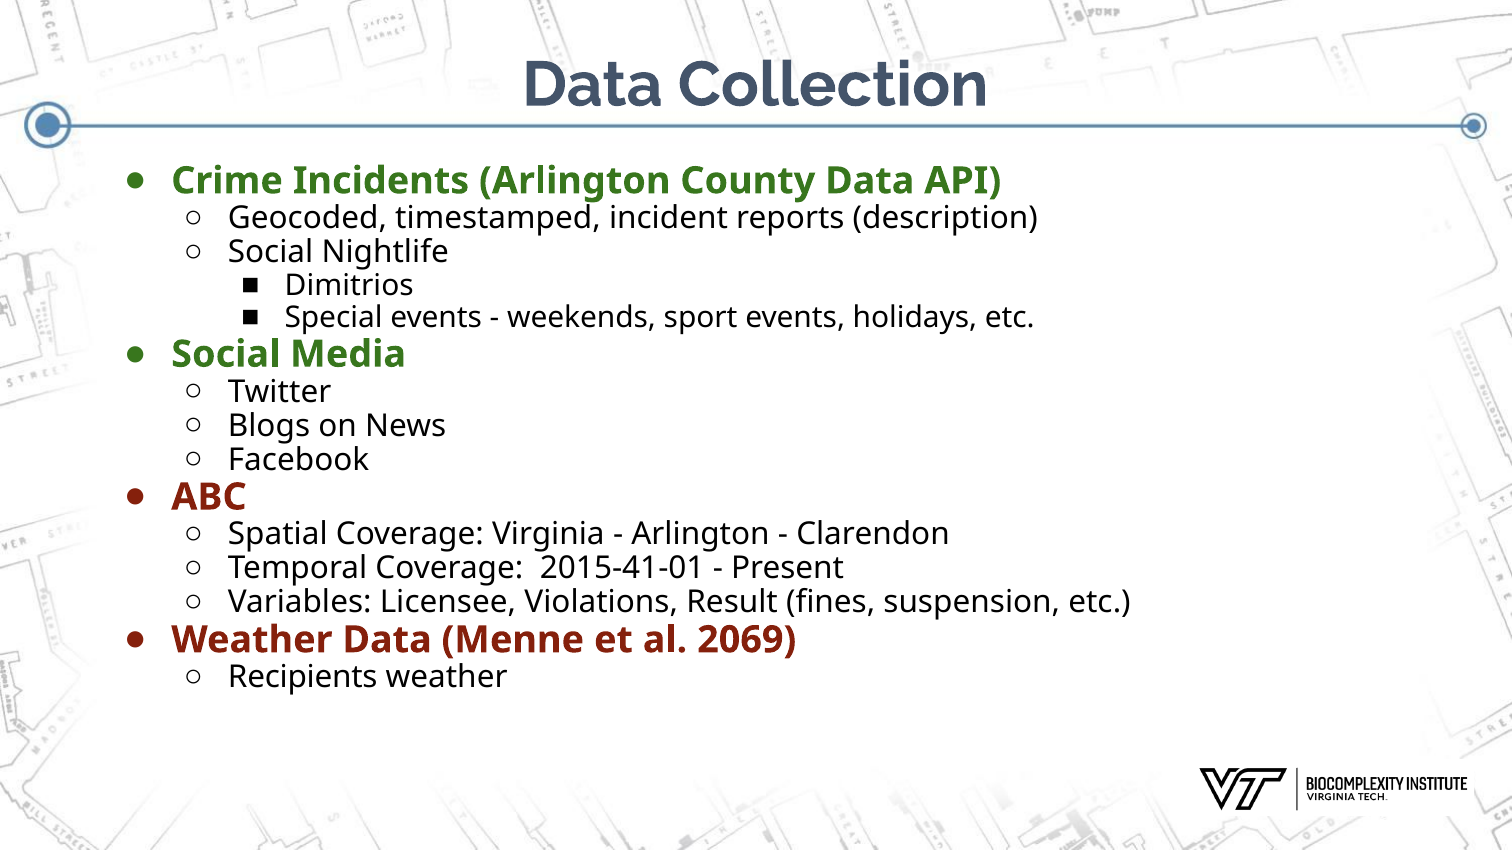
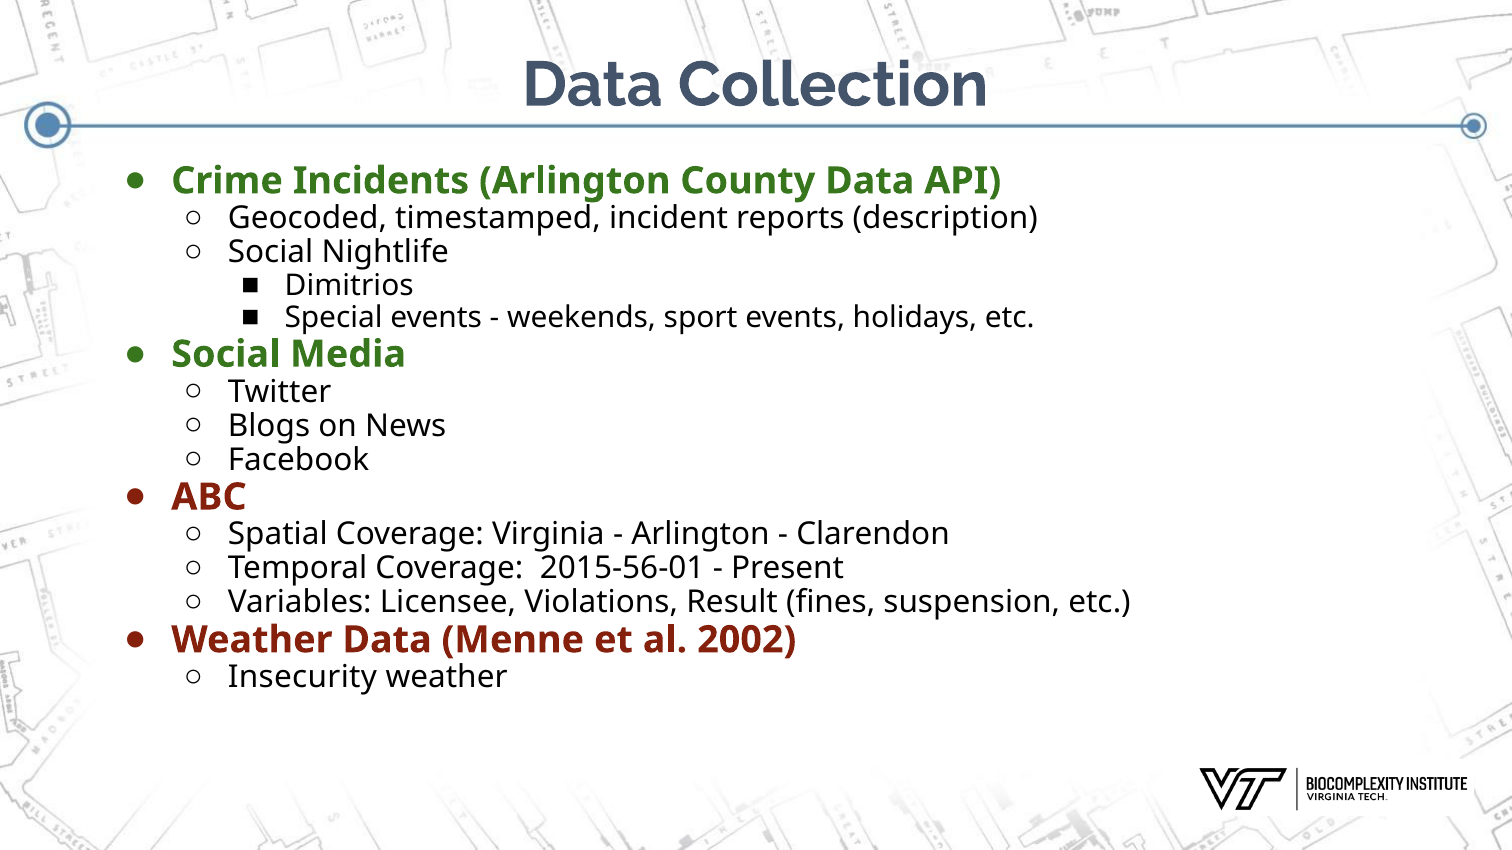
2015-41-01: 2015-41-01 -> 2015-56-01 (622, 569)
2069: 2069 -> 2002 (747, 640)
Recipients: Recipients -> Insecurity (302, 678)
